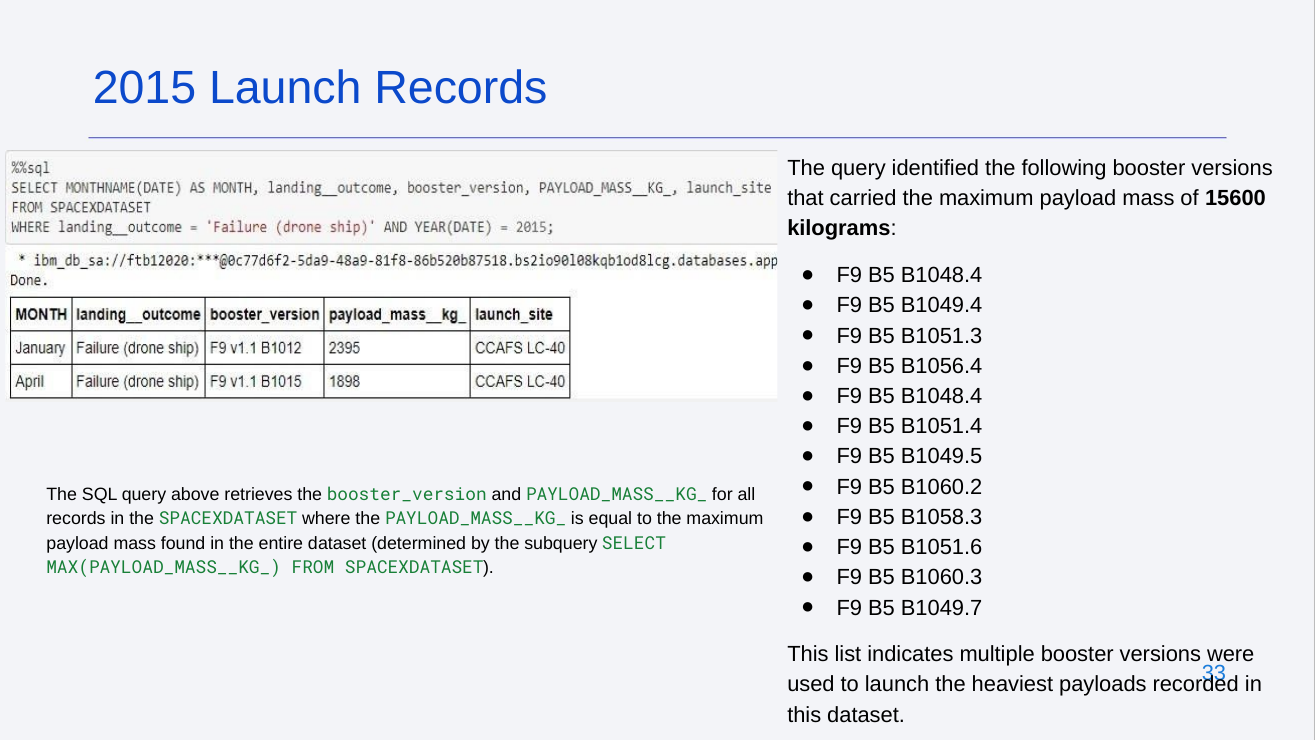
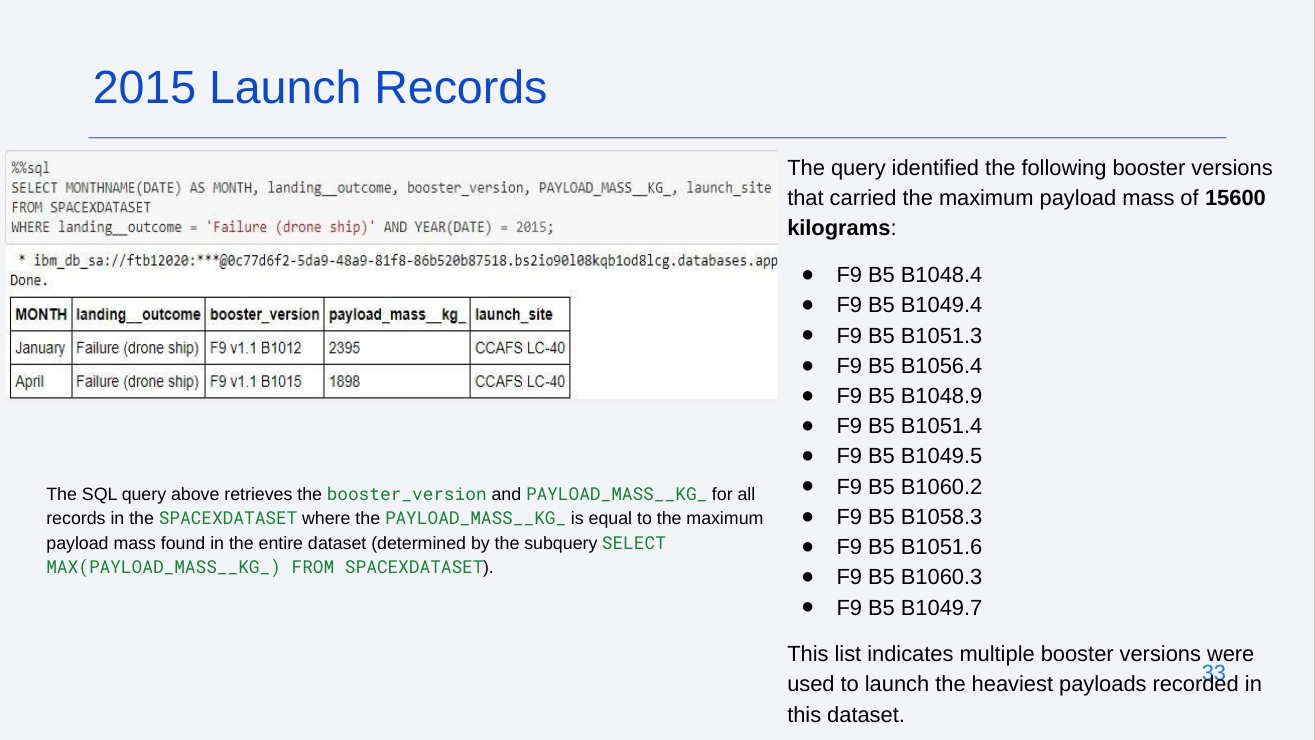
B1048.4: B1048.4 -> B1048.9 (942, 396)
